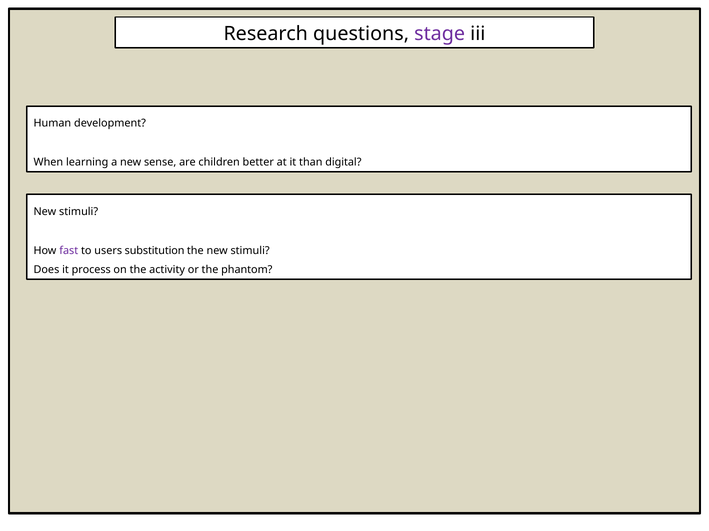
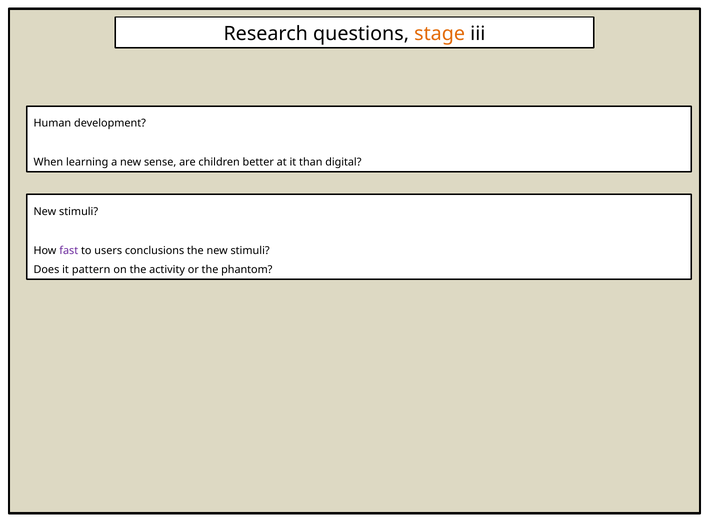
stage colour: purple -> orange (440, 34)
substitution: substitution -> conclusions (155, 251)
process: process -> pattern (91, 270)
